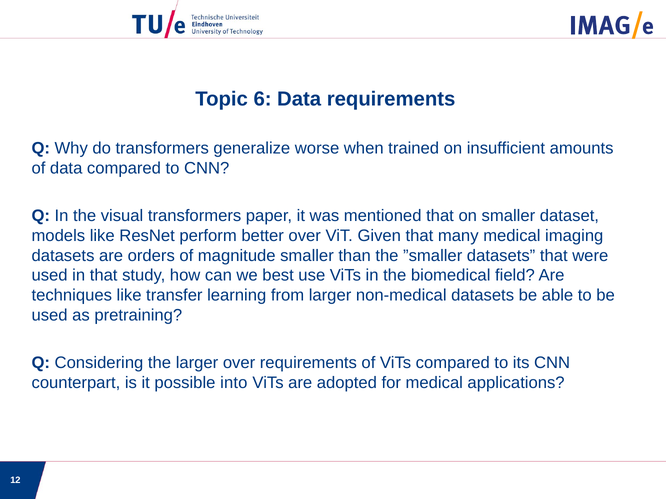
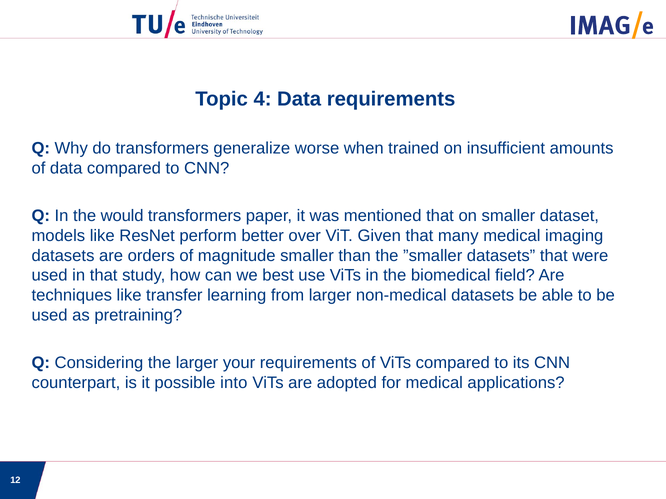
6: 6 -> 4 (263, 99)
visual: visual -> would (122, 216)
larger over: over -> your (239, 363)
